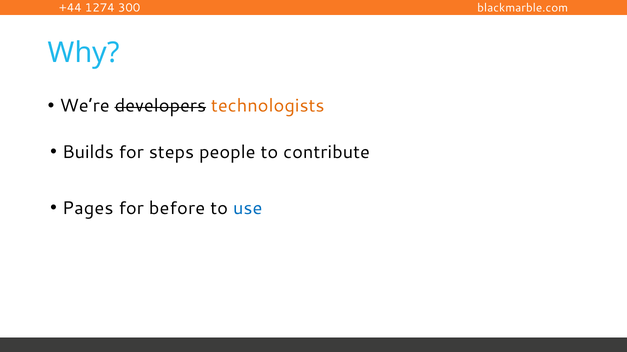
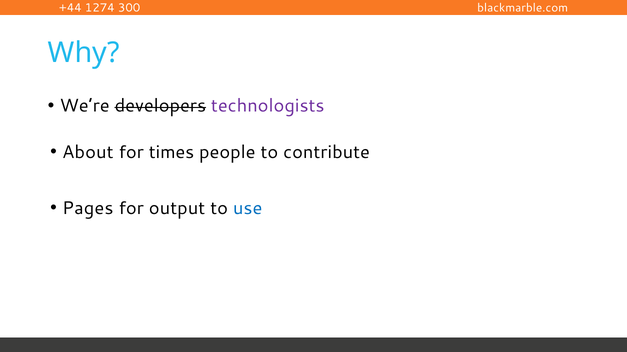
technologists colour: orange -> purple (268, 106)
Builds: Builds -> About (88, 152)
steps: steps -> times (172, 152)
before: before -> output (177, 209)
